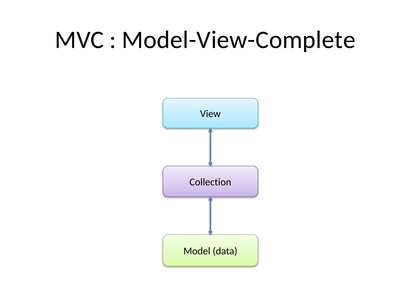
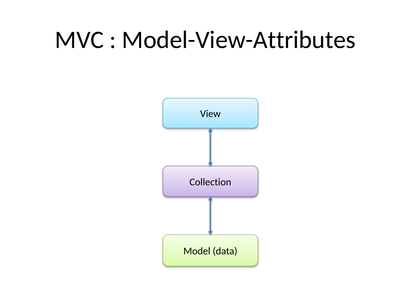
Model-View-Complete: Model-View-Complete -> Model-View-Attributes (239, 40)
